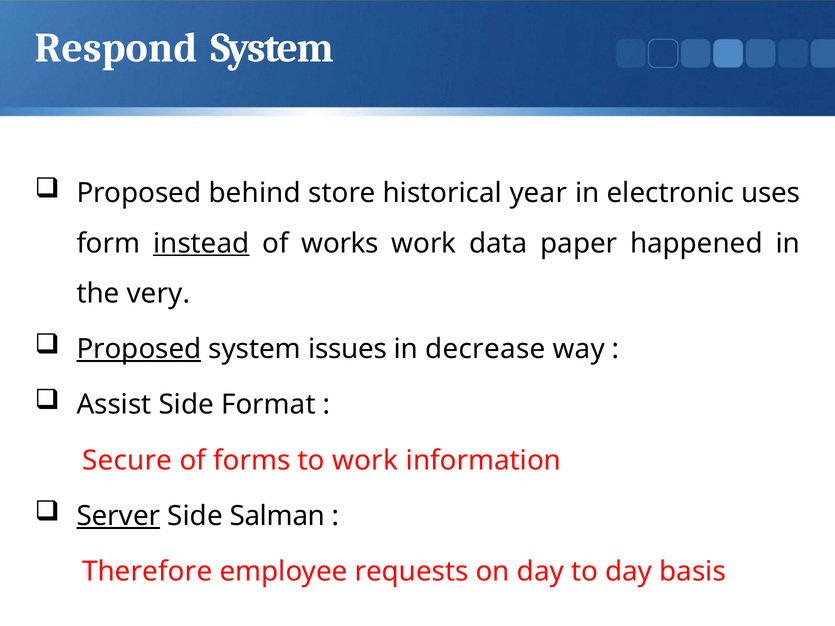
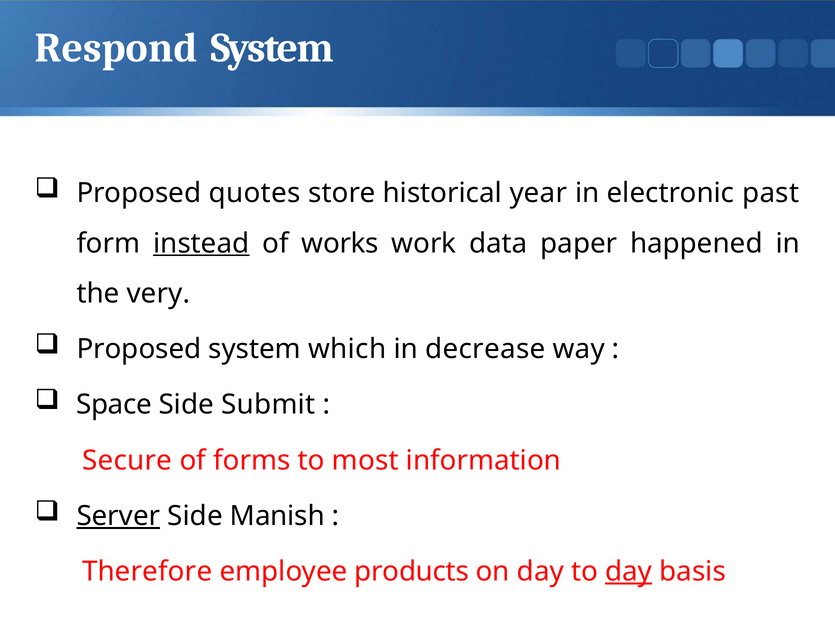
behind: behind -> quotes (255, 193)
uses: uses -> past (771, 193)
Proposed underline: present -> none (139, 349)
issues: issues -> which (347, 349)
Assist: Assist -> Space (114, 405)
Format: Format -> Submit (268, 405)
to work: work -> most (365, 461)
Salman: Salman -> Manish (277, 516)
requests: requests -> products (412, 572)
day underline: none -> present (629, 572)
